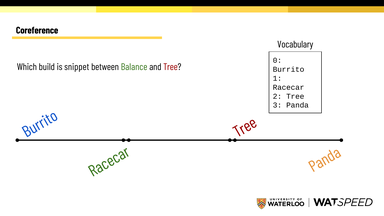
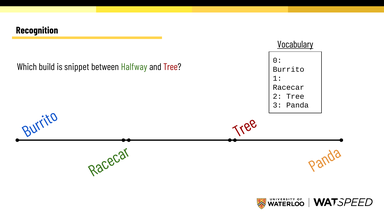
Coreference: Coreference -> Recognition (37, 30)
Vocabulary underline: none -> present (295, 44)
Balance: Balance -> Halfway (134, 67)
